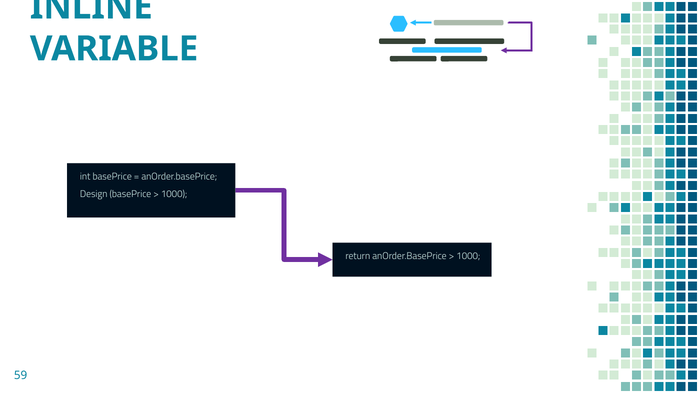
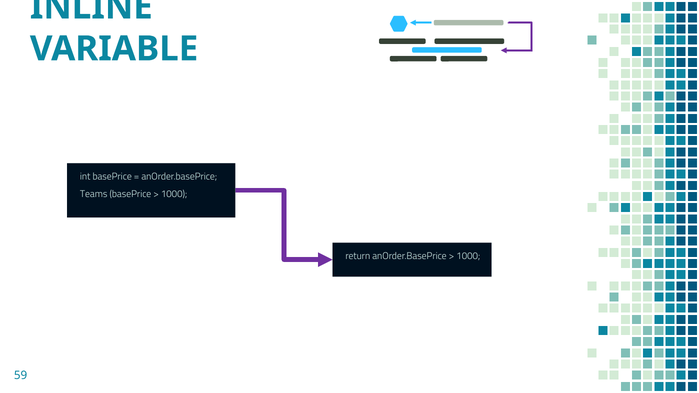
Design: Design -> Teams (94, 194)
